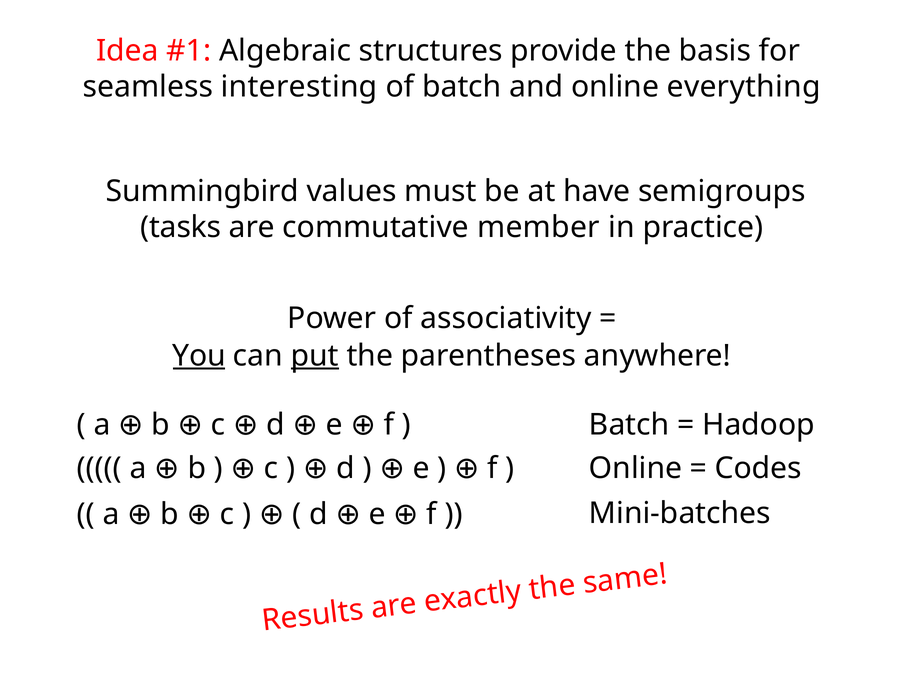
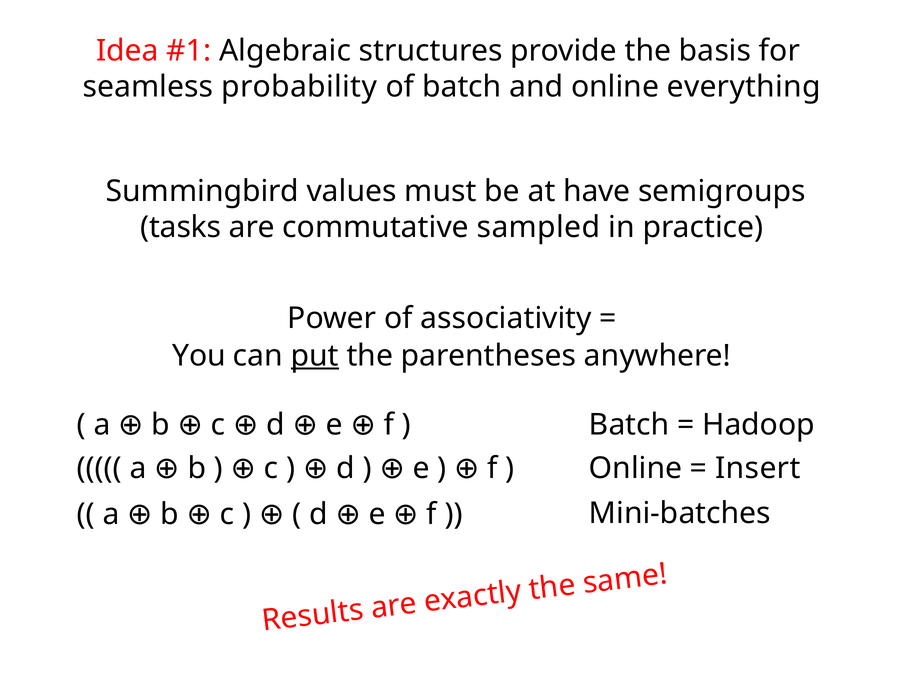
interesting: interesting -> probability (299, 87)
member: member -> sampled (538, 228)
You underline: present -> none (199, 356)
Codes: Codes -> Insert (758, 468)
